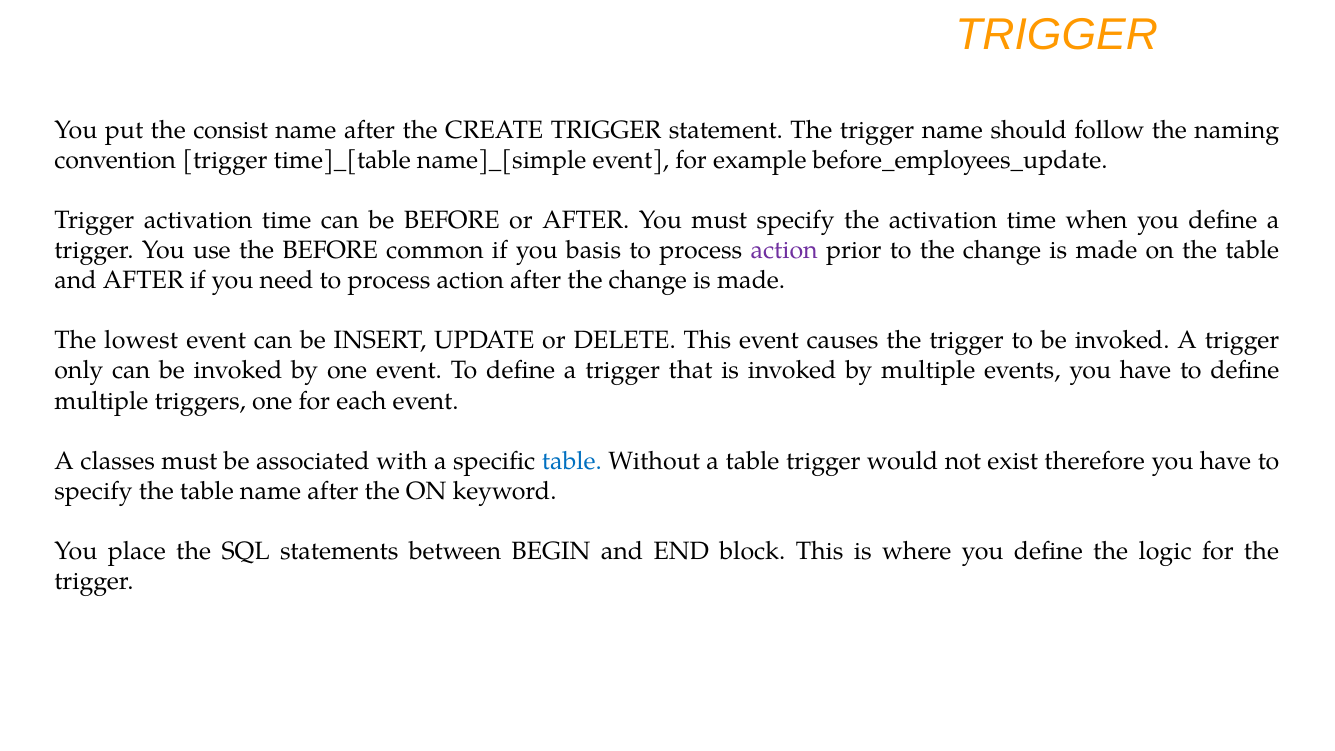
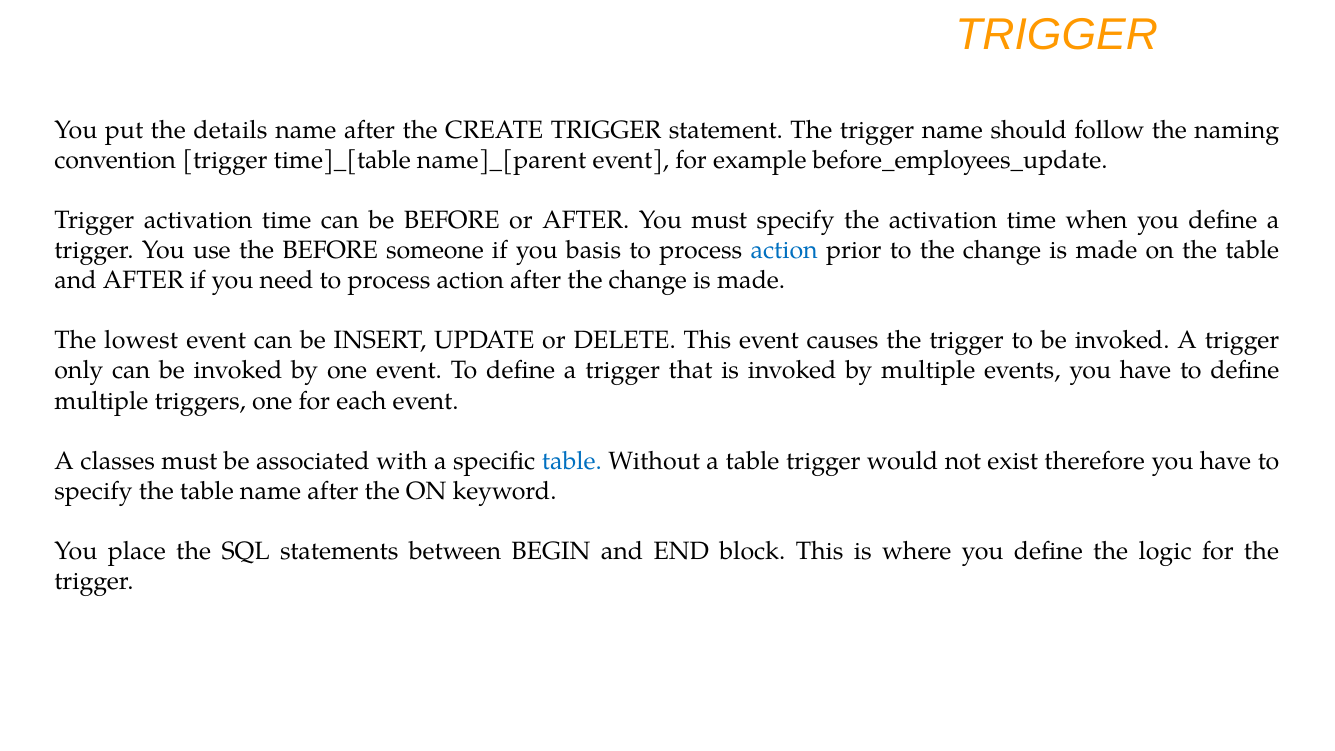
consist: consist -> details (230, 130)
name]_[simple: name]_[simple -> name]_[parent (502, 160)
common: common -> someone (435, 251)
action colour: purple -> blue (784, 251)
